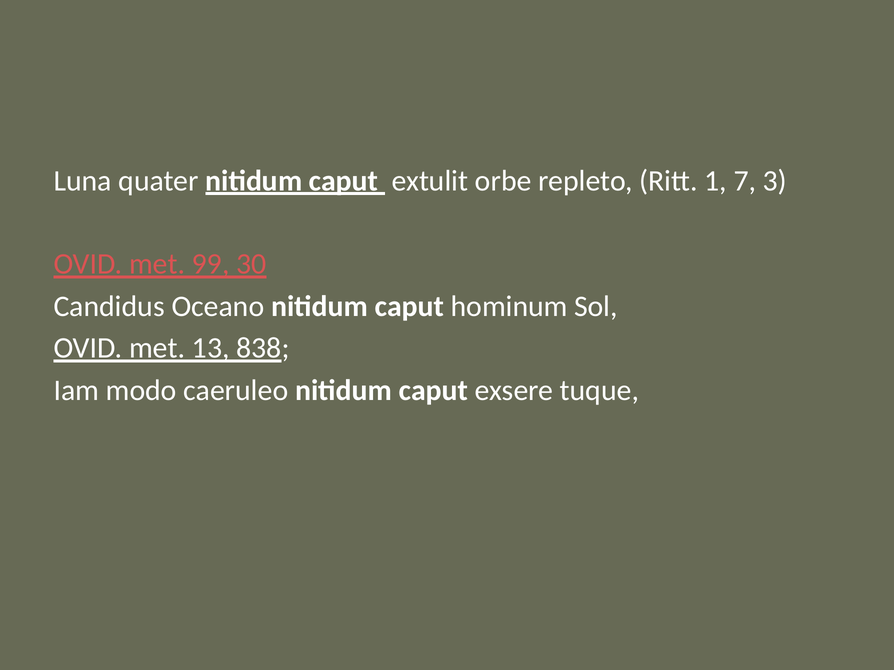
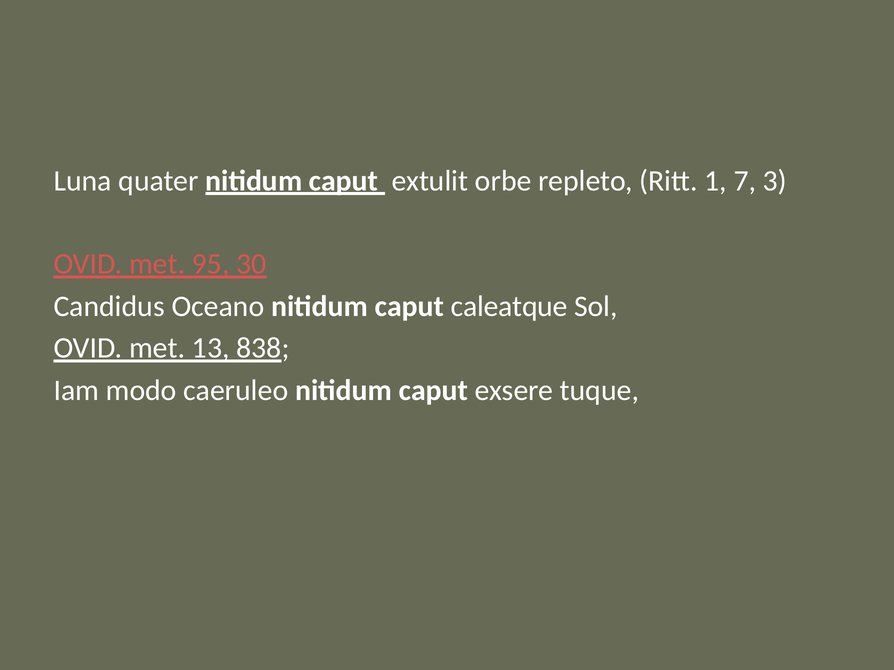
99: 99 -> 95 (211, 264)
hominum: hominum -> caleatque (509, 307)
